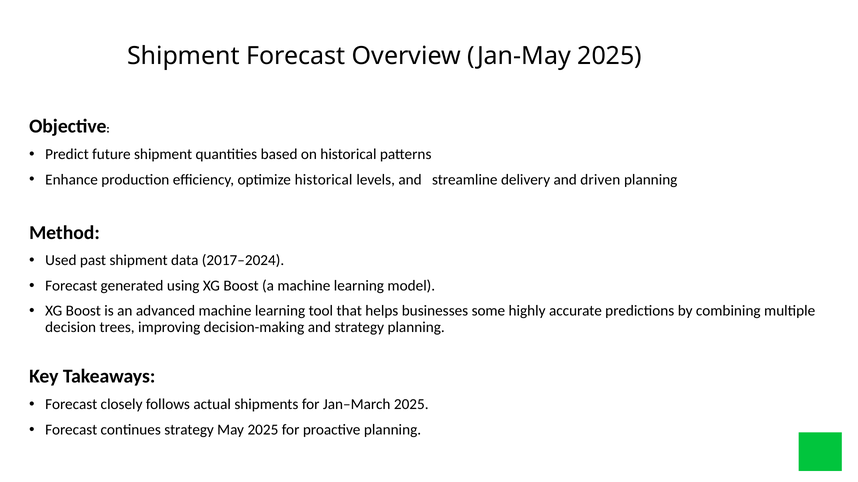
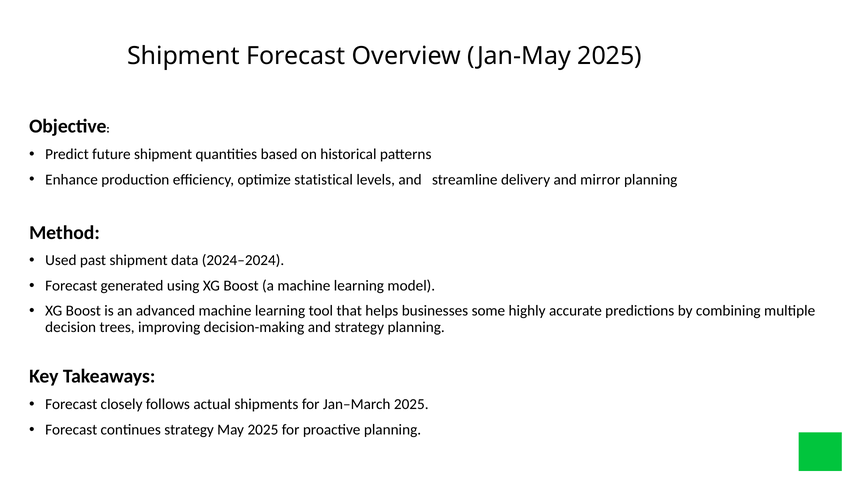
optimize historical: historical -> statistical (324, 180)
driven: driven -> mirror (600, 180)
2017–2024: 2017–2024 -> 2024–2024 (243, 261)
